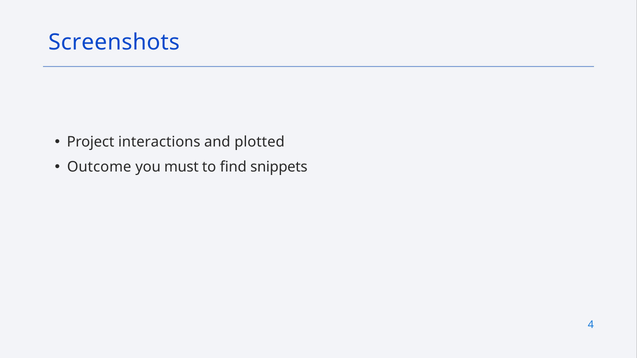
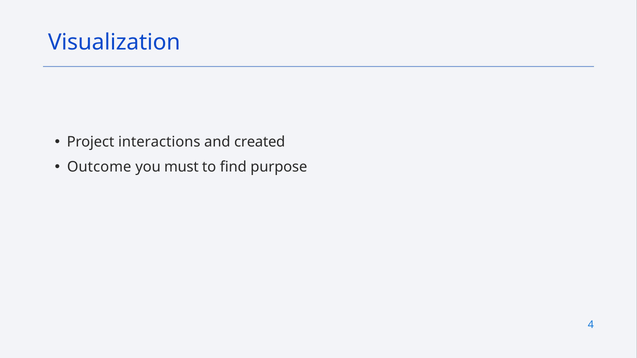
Screenshots: Screenshots -> Visualization (114, 43)
plotted: plotted -> created (260, 142)
snippets: snippets -> purpose (279, 167)
